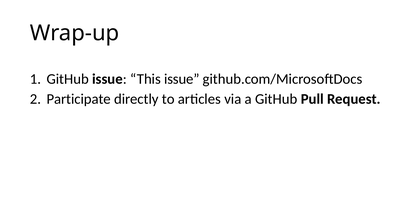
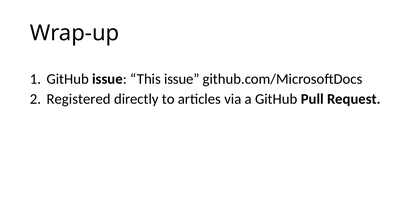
Participate: Participate -> Registered (79, 99)
